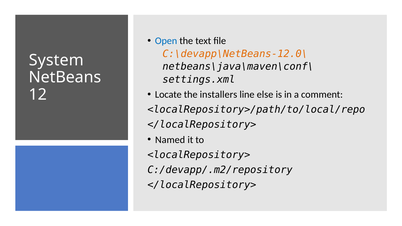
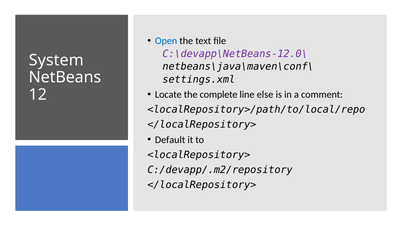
C:\devapp\NetBeans-12.0\ colour: orange -> purple (235, 54)
installers: installers -> complete (219, 95)
Named: Named -> Default (170, 140)
